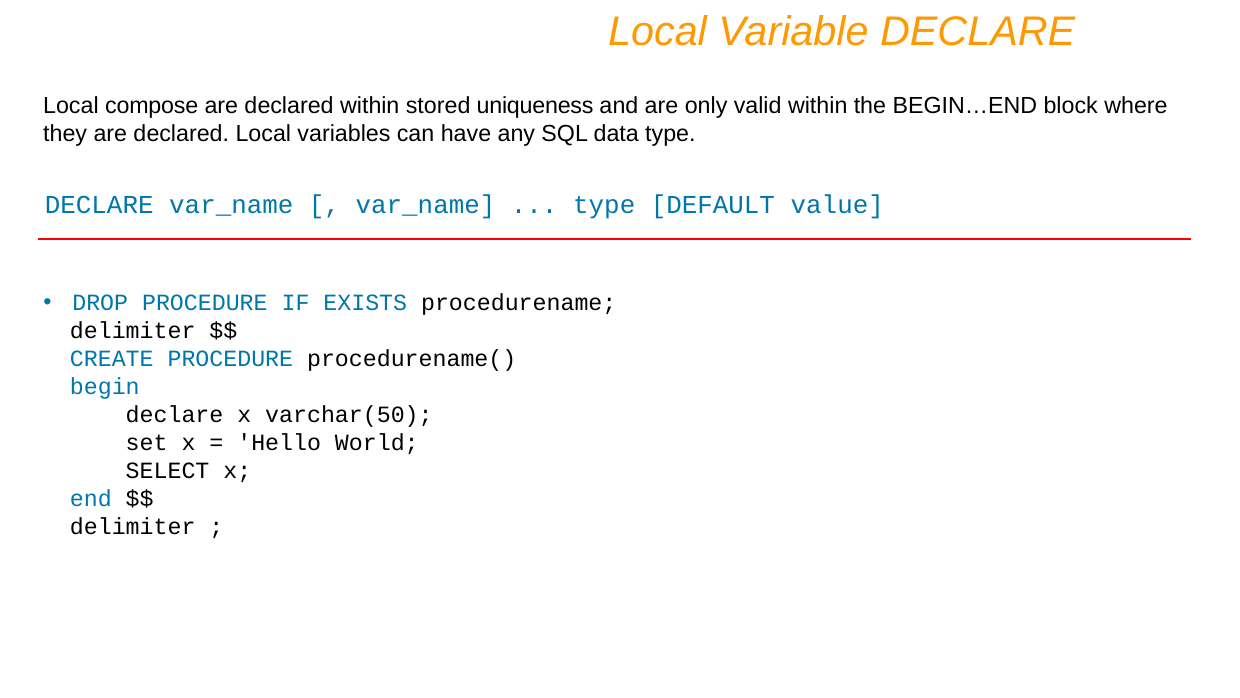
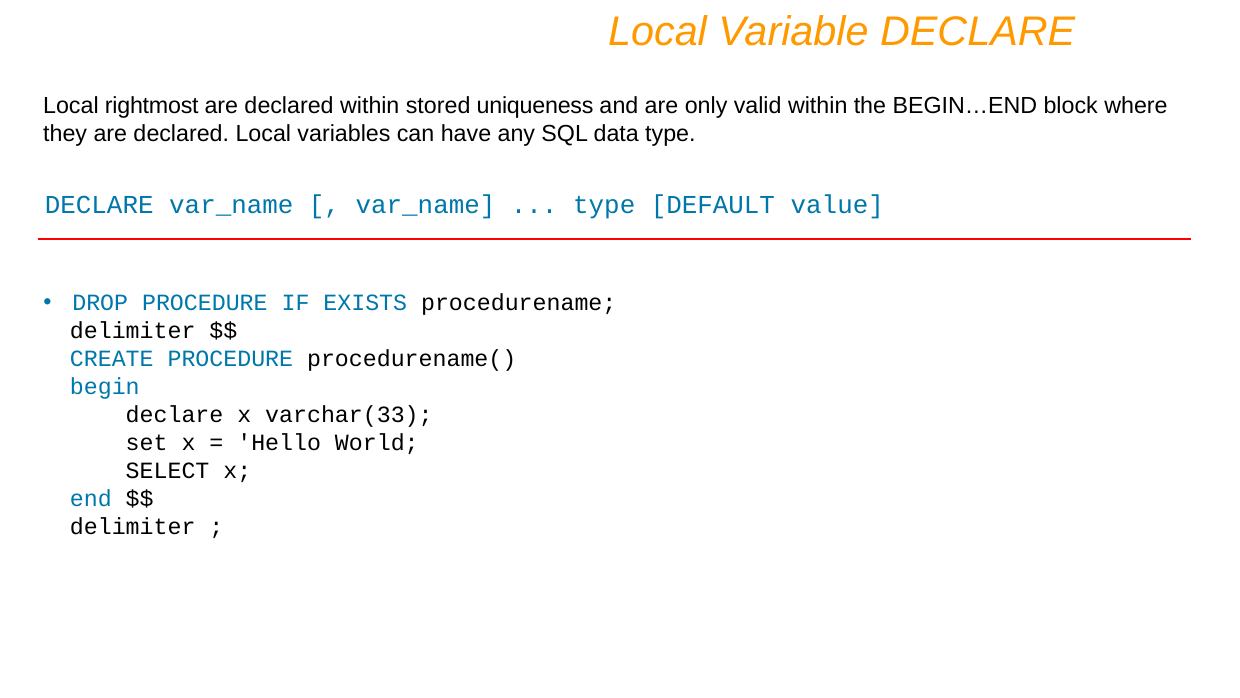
compose: compose -> rightmost (152, 105)
varchar(50: varchar(50 -> varchar(33 (349, 415)
